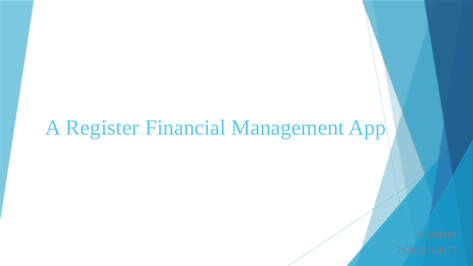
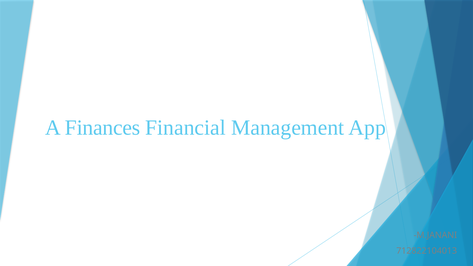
Register: Register -> Finances (103, 128)
